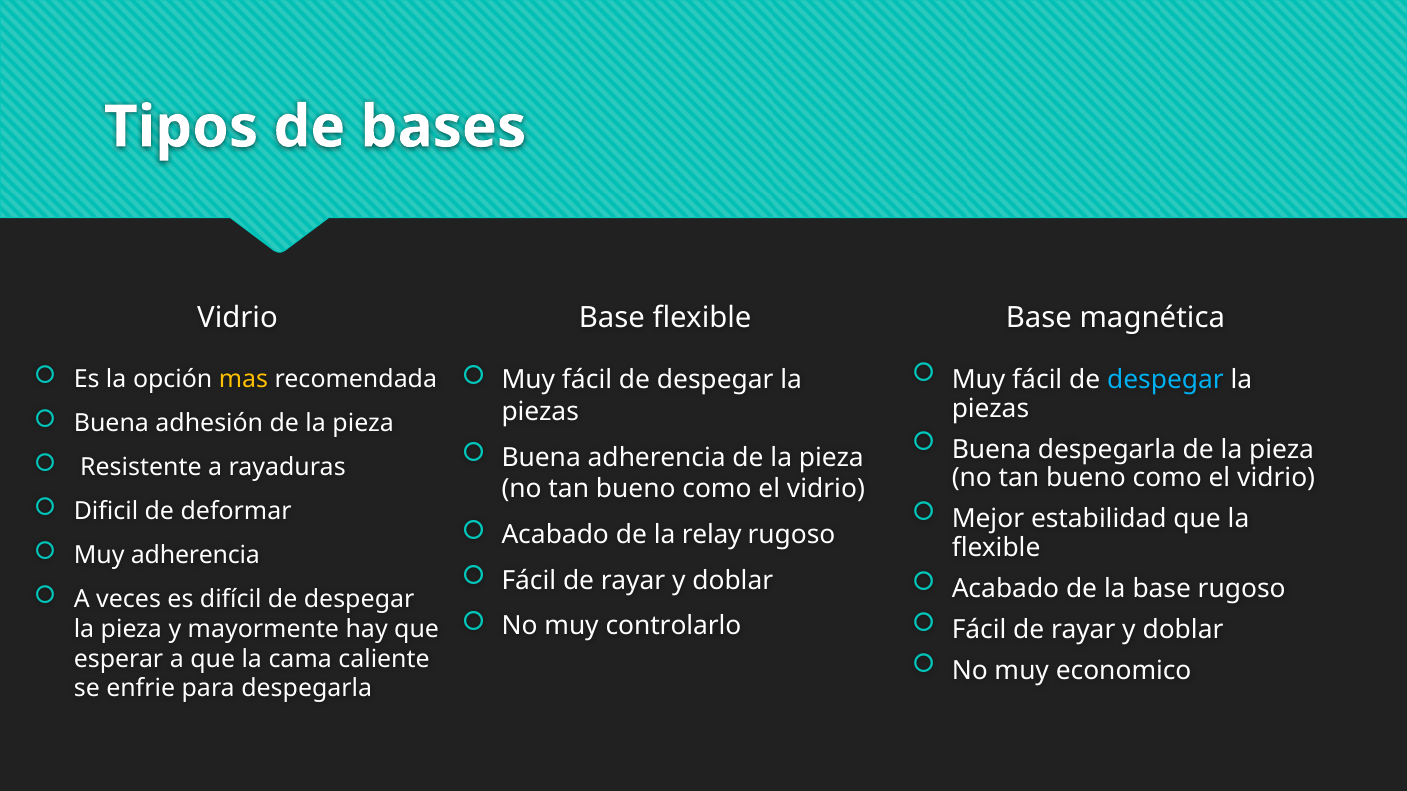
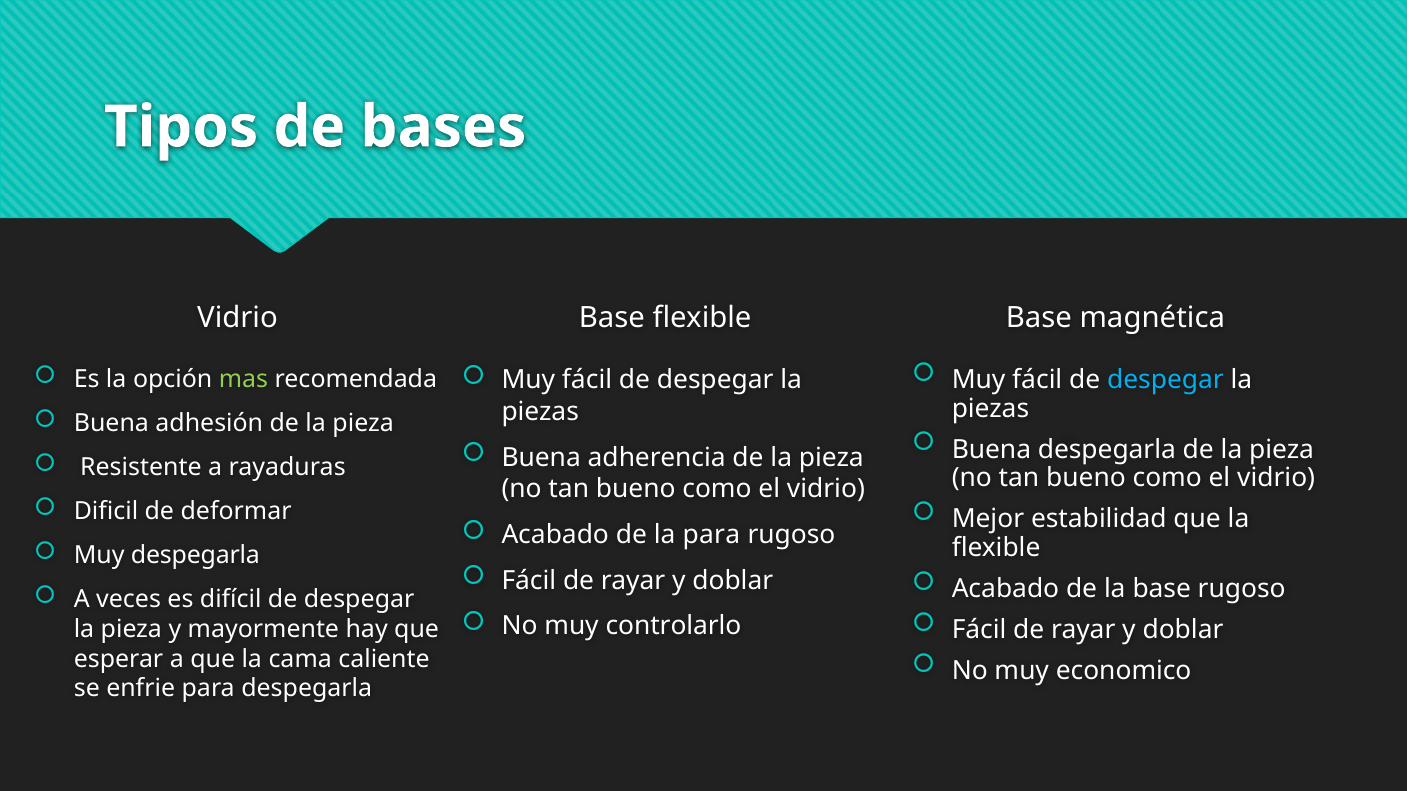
mas colour: yellow -> light green (243, 379)
la relay: relay -> para (711, 535)
Muy adherencia: adherencia -> despegarla (195, 555)
